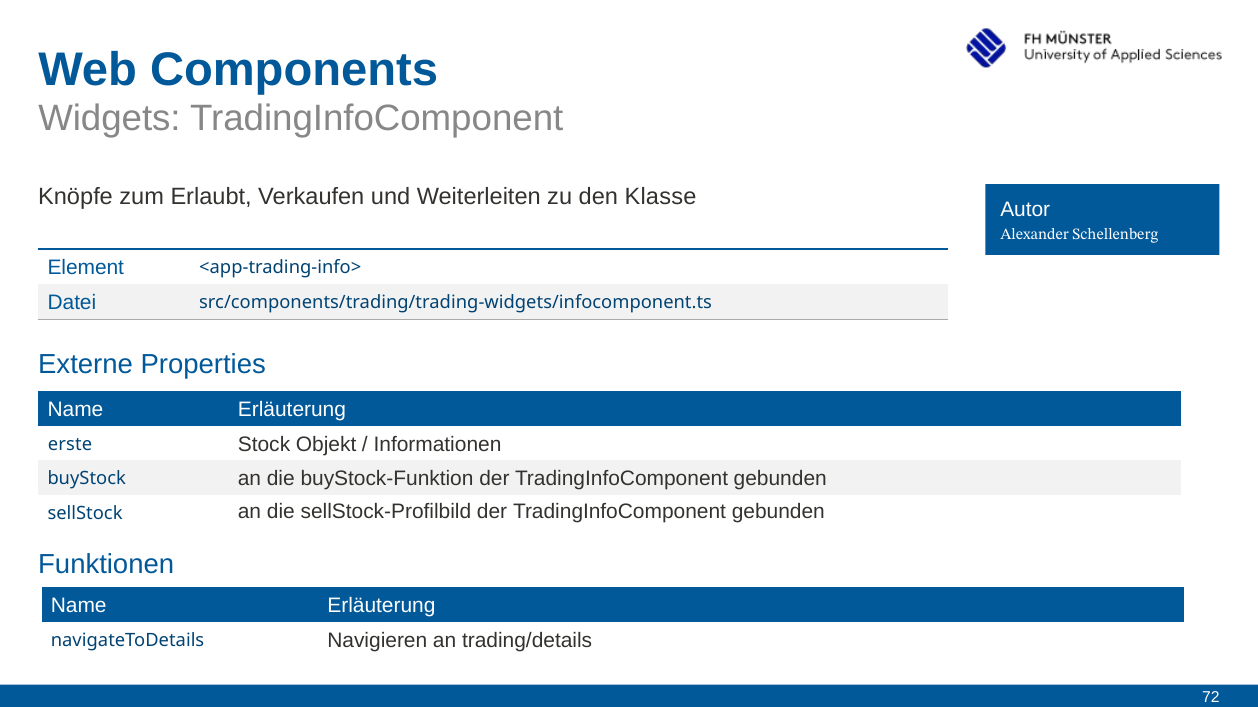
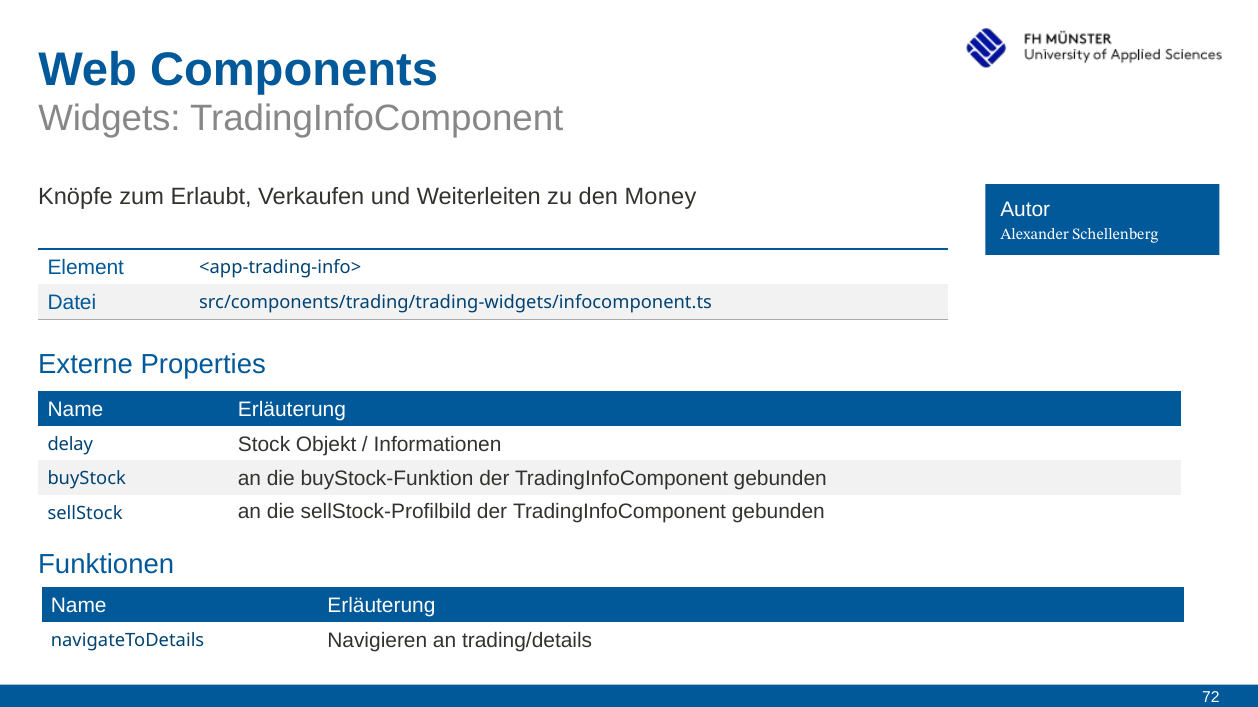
Klasse: Klasse -> Money (660, 197)
erste: erste -> delay (70, 445)
